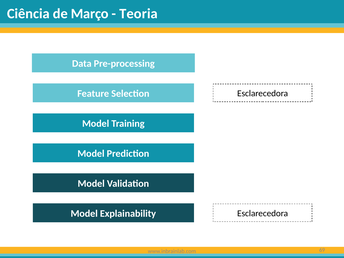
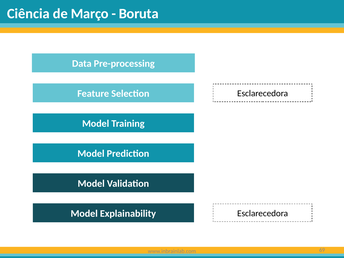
Teoria: Teoria -> Boruta (139, 14)
